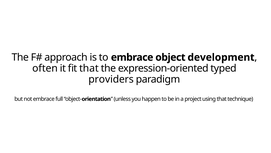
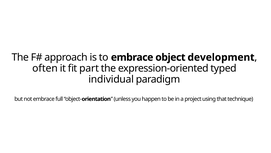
fit that: that -> part (89, 68)
providers: providers -> individual (111, 79)
